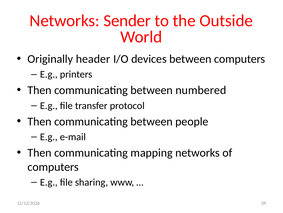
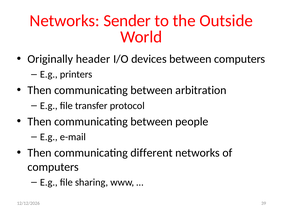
numbered: numbered -> arbitration (201, 90)
mapping: mapping -> different (152, 152)
